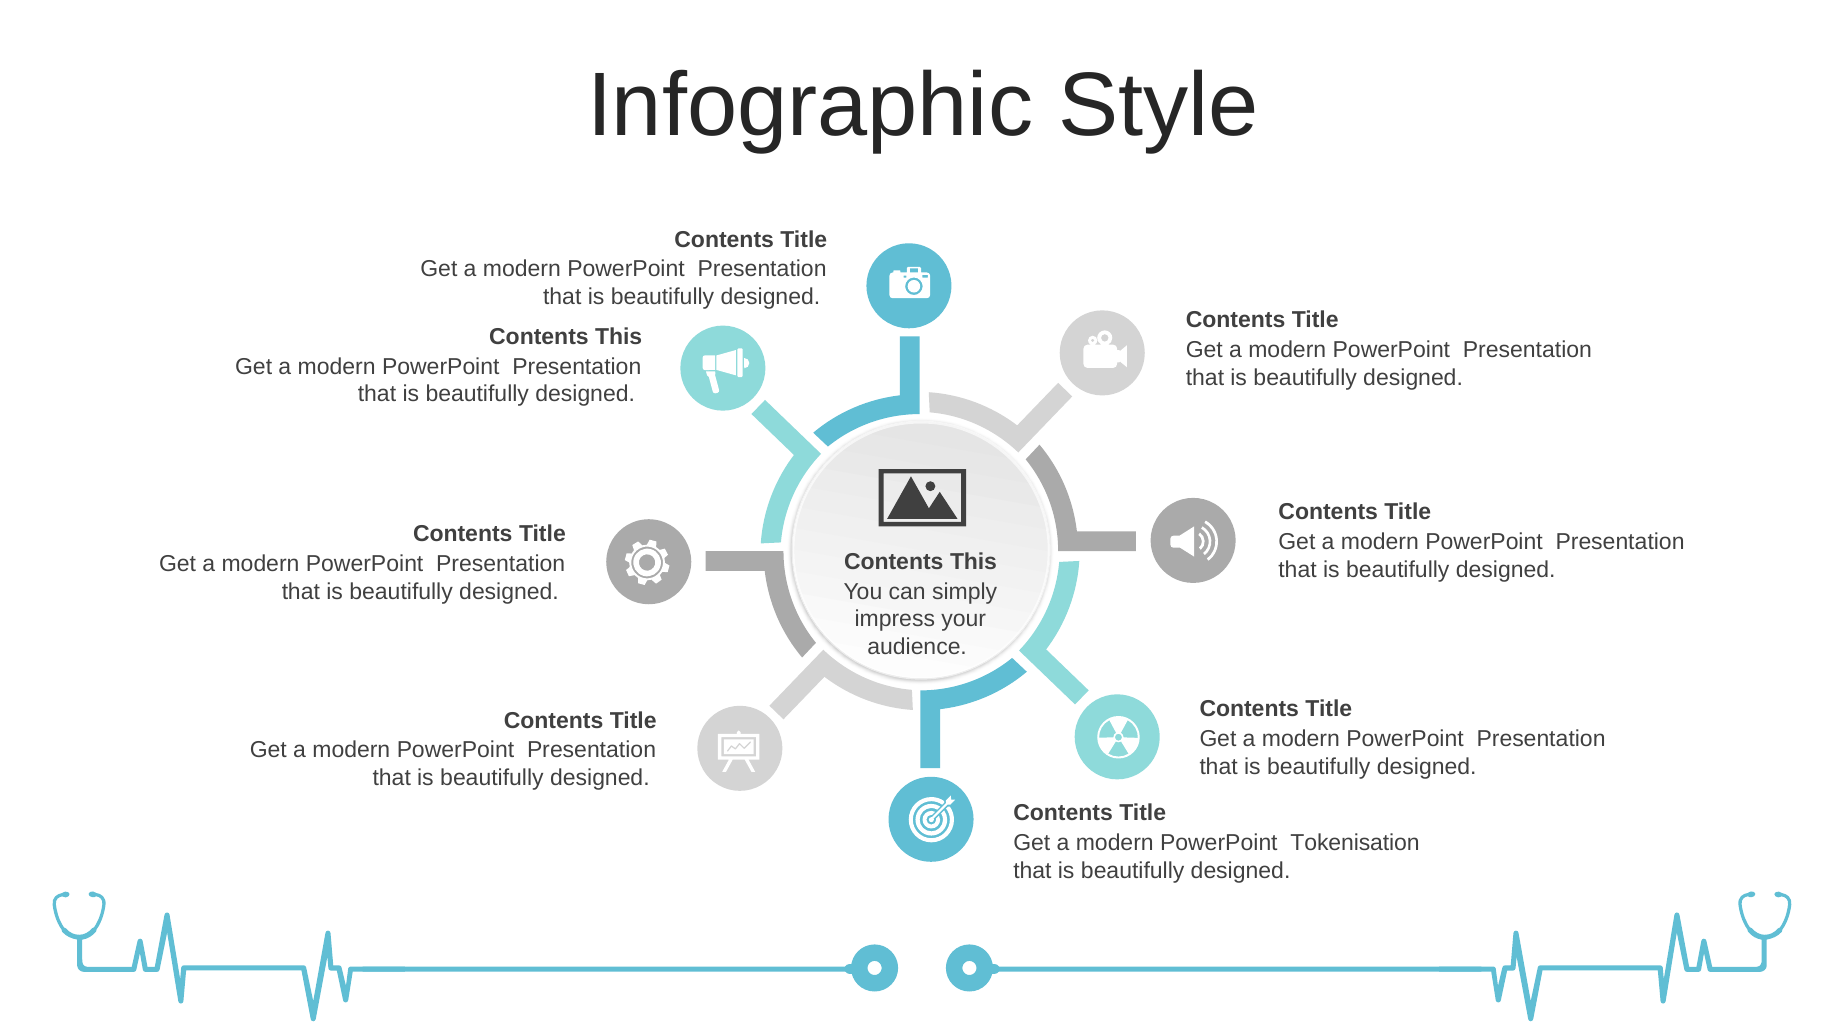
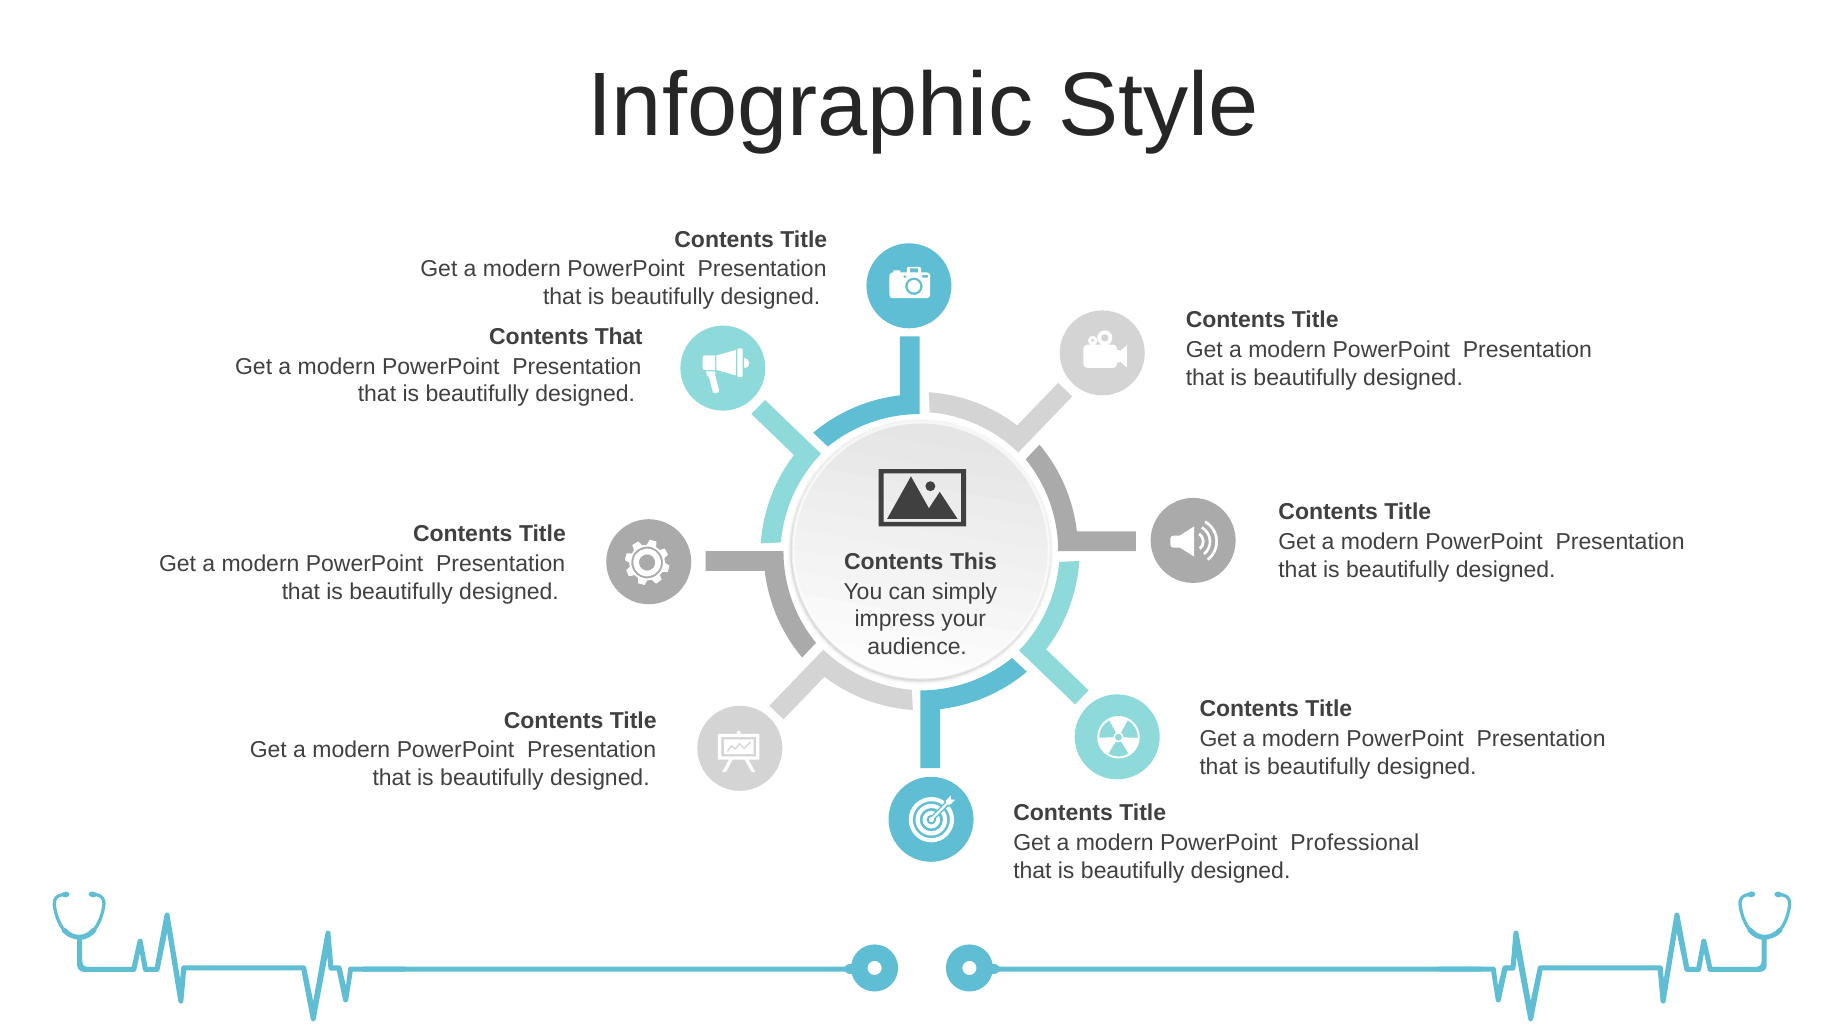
This: This -> That (619, 337)
Tokenisation: Tokenisation -> Professional (1355, 843)
